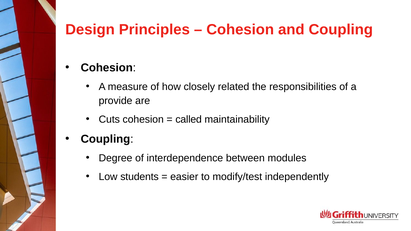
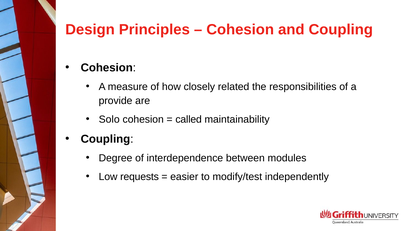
Cuts: Cuts -> Solo (109, 120)
students: students -> requests (140, 177)
